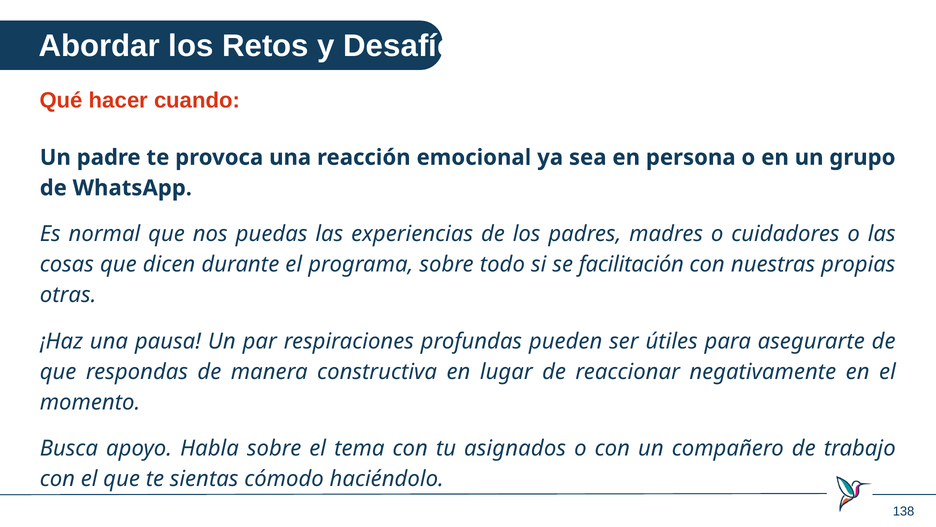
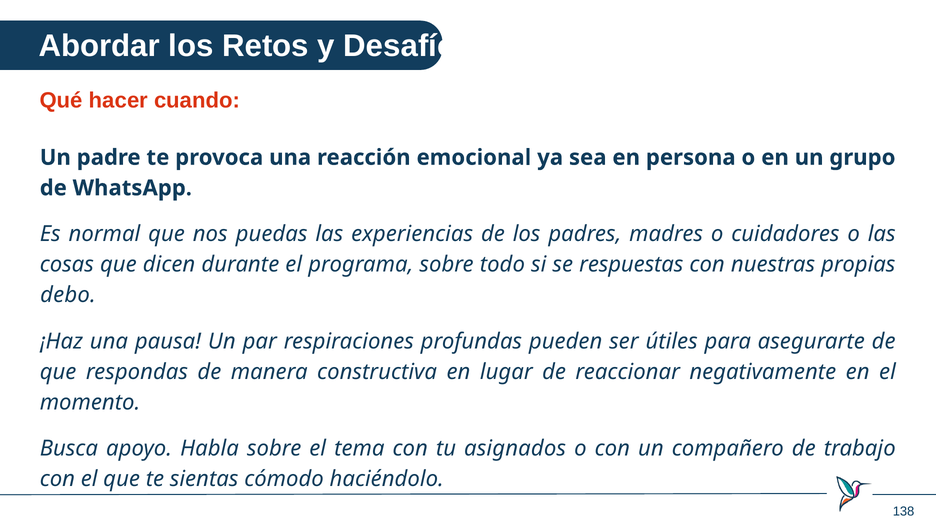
facilitación: facilitación -> respuestas (631, 264)
otras: otras -> debo (68, 295)
